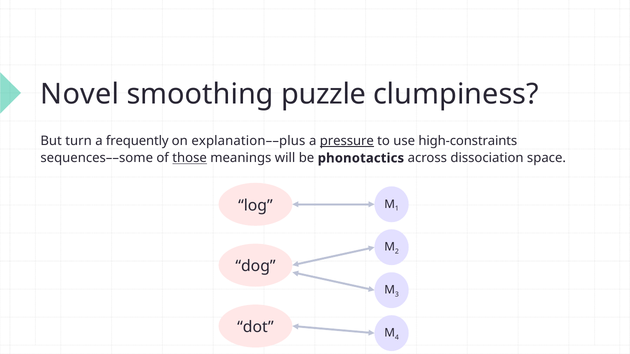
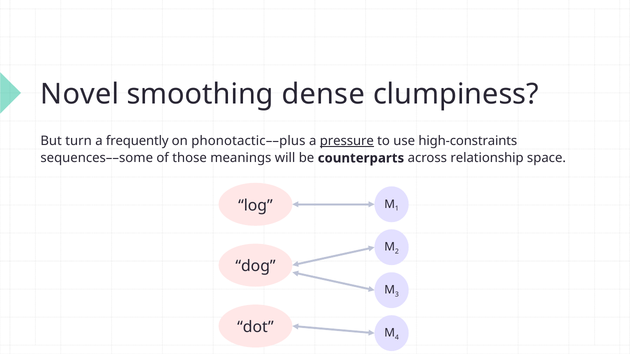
puzzle: puzzle -> dense (323, 94)
explanation––plus: explanation––plus -> phonotactic––plus (248, 141)
those underline: present -> none (190, 158)
phonotactics: phonotactics -> counterparts (361, 158)
dissociation: dissociation -> relationship (487, 158)
